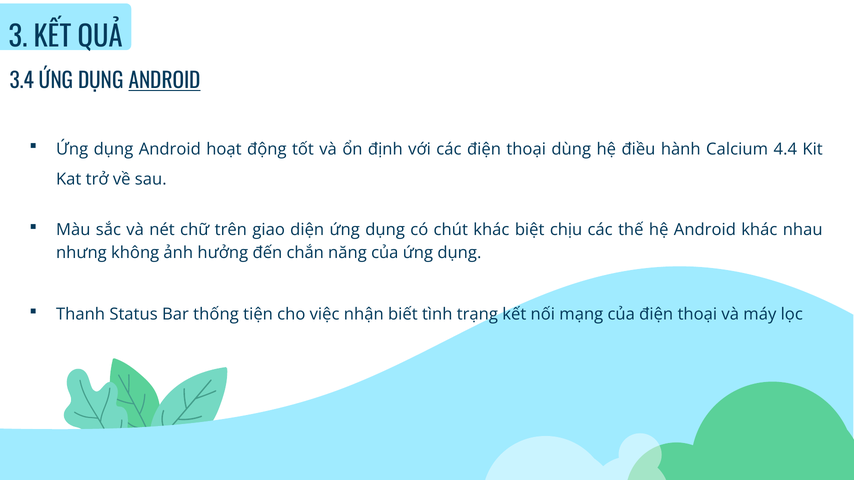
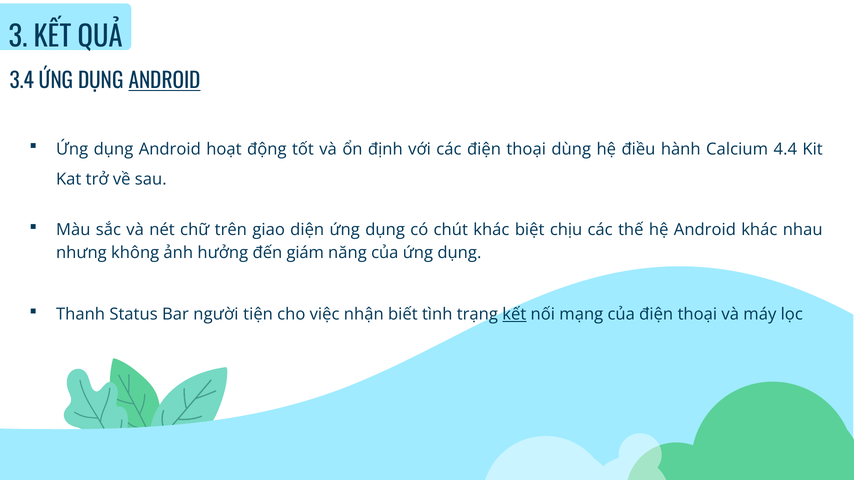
chắn: chắn -> giám (305, 253)
thống: thống -> người (216, 315)
kết underline: none -> present (514, 315)
